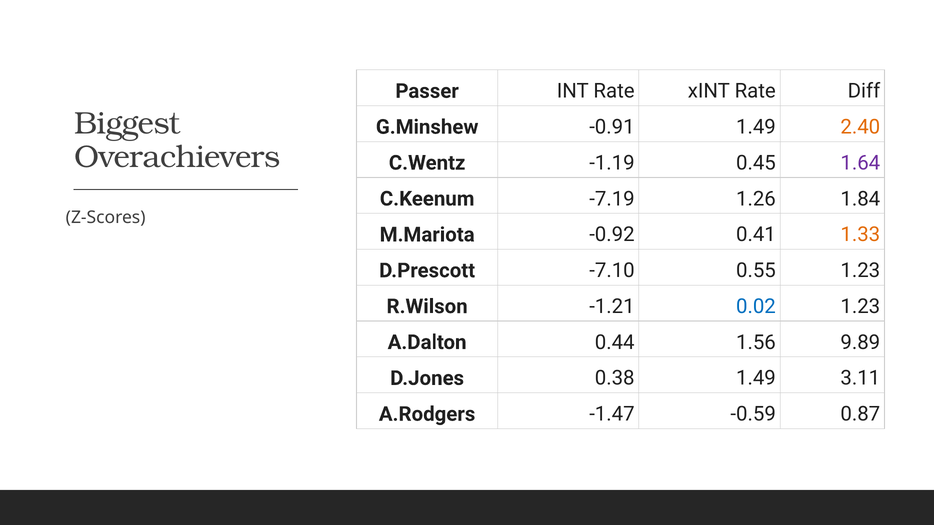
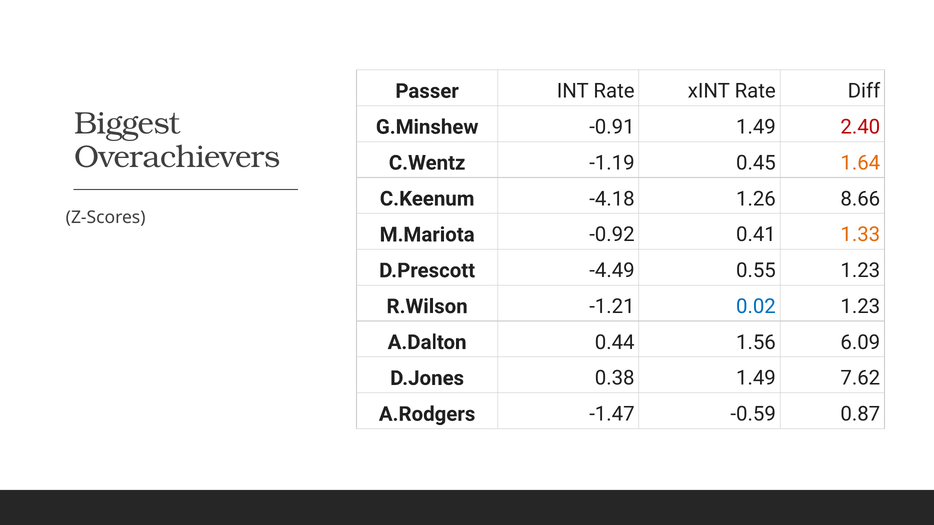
2.40 colour: orange -> red (860, 127)
1.64 colour: purple -> orange (860, 163)
-7.19: -7.19 -> -4.18 (612, 199)
1.84: 1.84 -> 8.66 (860, 199)
-7.10: -7.10 -> -4.49 (612, 271)
9.89: 9.89 -> 6.09 (860, 343)
3.11: 3.11 -> 7.62 (860, 378)
